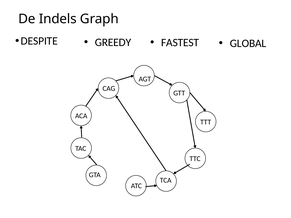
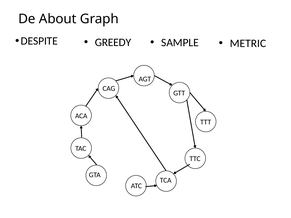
Indels: Indels -> About (58, 19)
FASTEST: FASTEST -> SAMPLE (180, 43)
GLOBAL: GLOBAL -> METRIC (248, 43)
